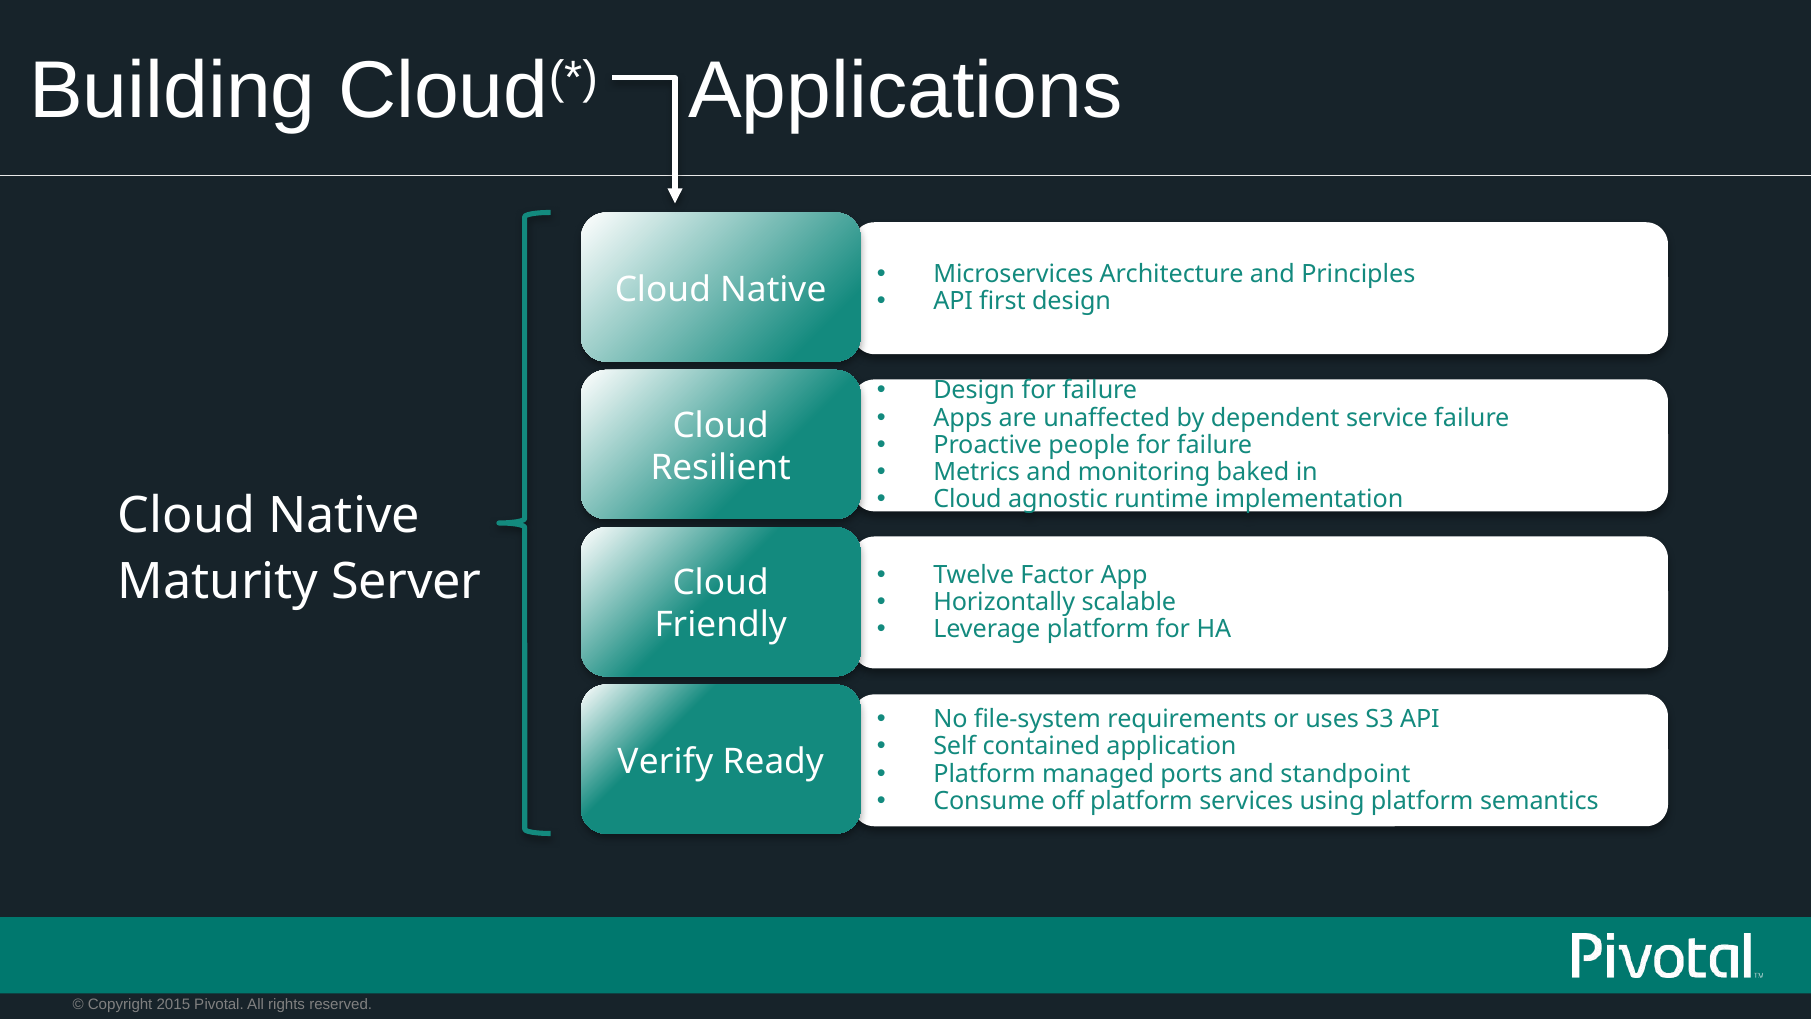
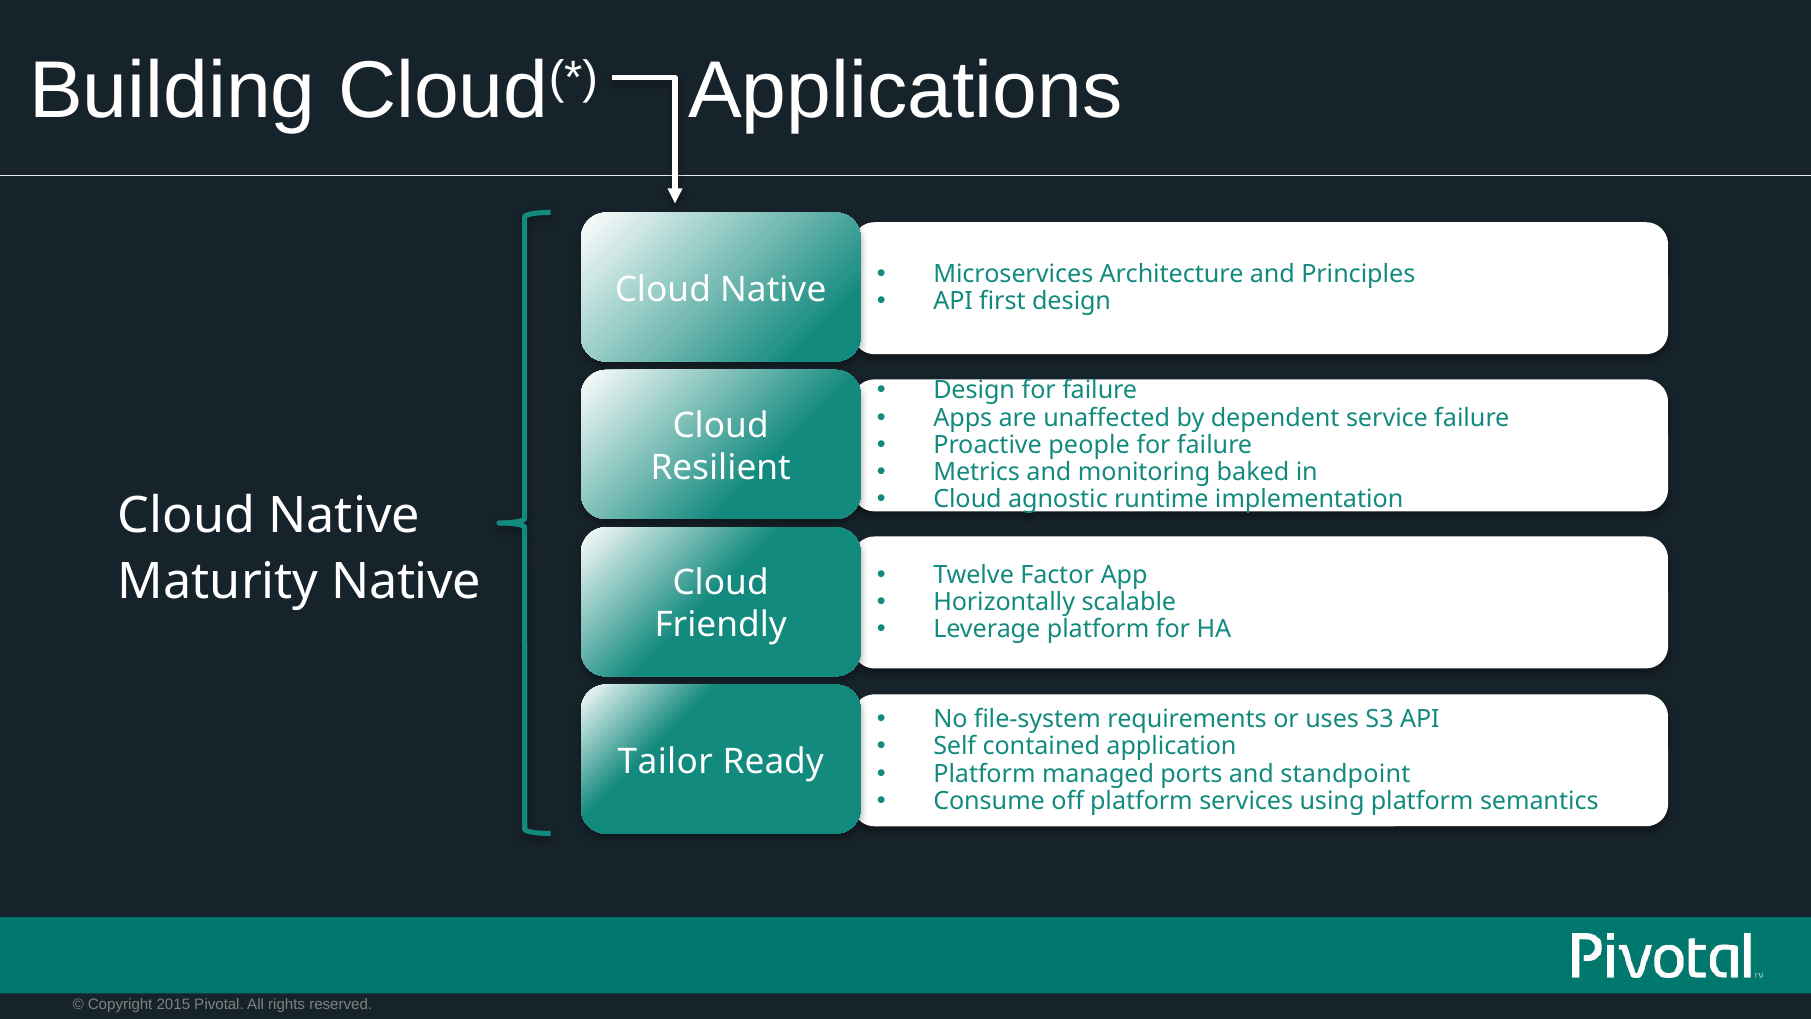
Maturity Server: Server -> Native (406, 582)
Verify: Verify -> Tailor (665, 761)
